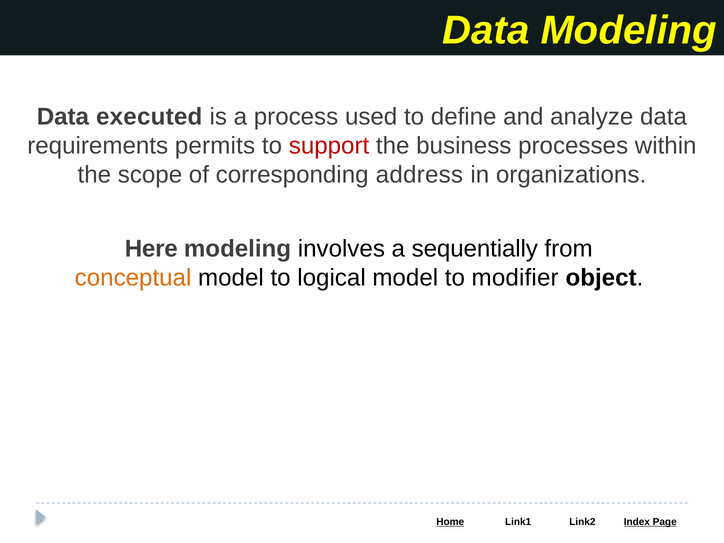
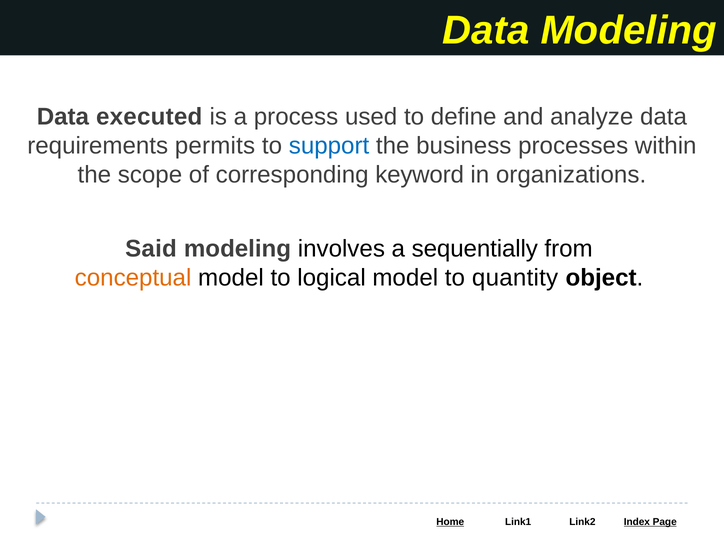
support colour: red -> blue (329, 146)
address: address -> keyword (420, 175)
Here: Here -> Said (151, 249)
modifier: modifier -> quantity (515, 278)
